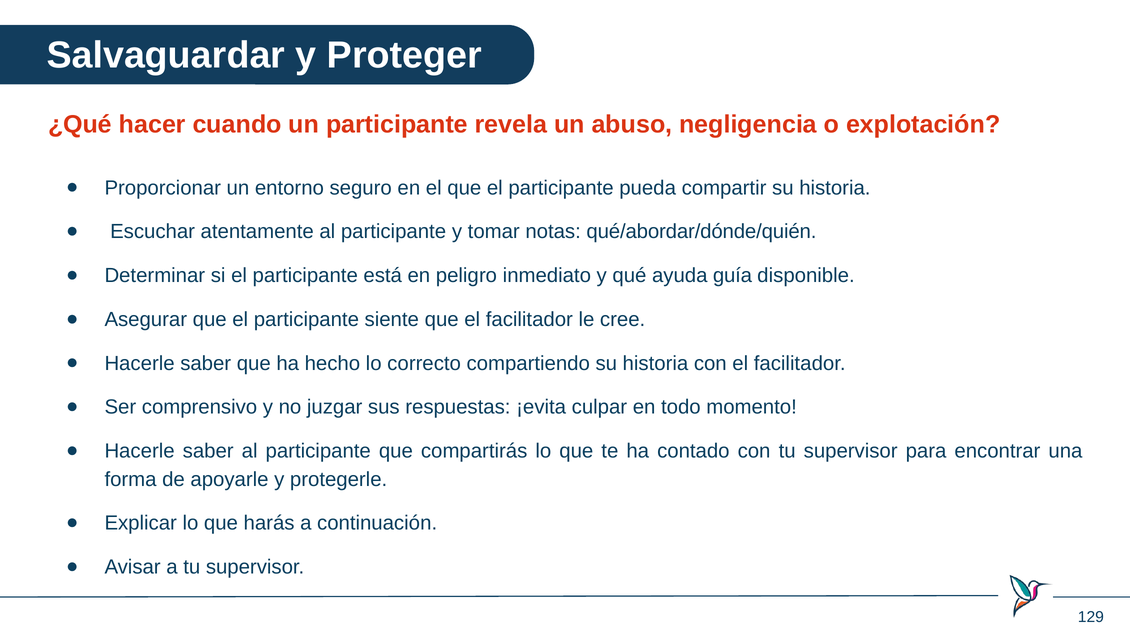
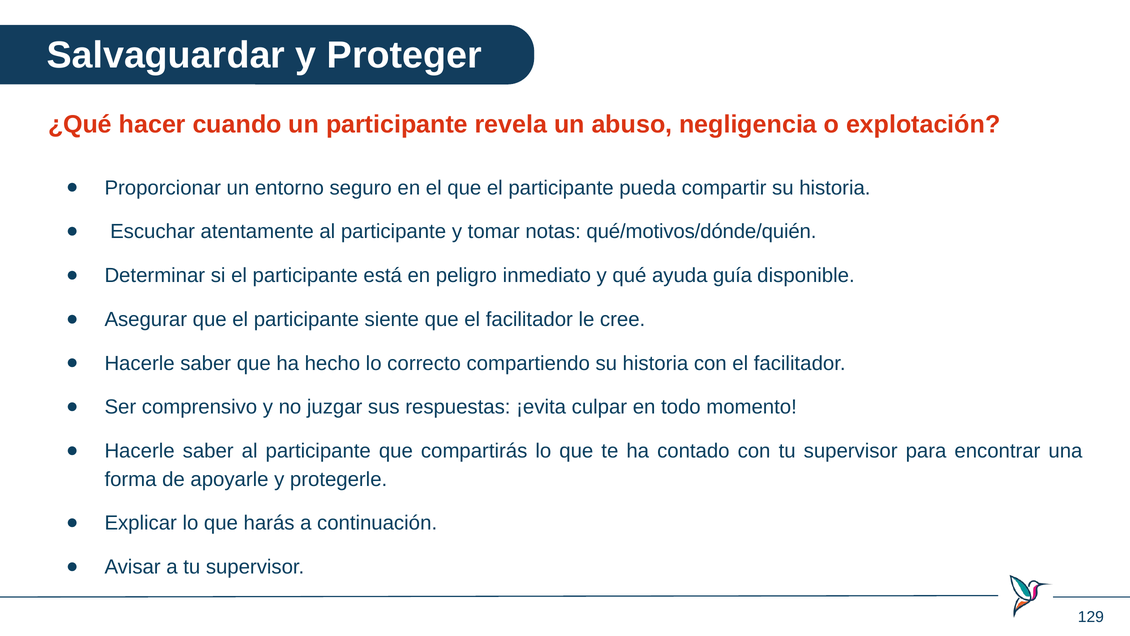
qué/abordar/dónde/quién: qué/abordar/dónde/quién -> qué/motivos/dónde/quién (701, 232)
